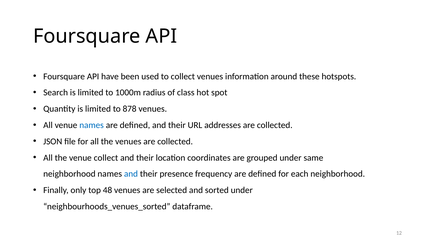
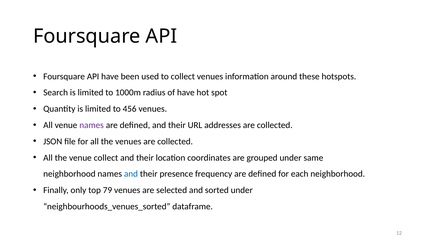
of class: class -> have (186, 93)
878: 878 -> 456 (130, 109)
names colour: blue -> purple (92, 126)
48: 48 -> 79 (107, 191)
